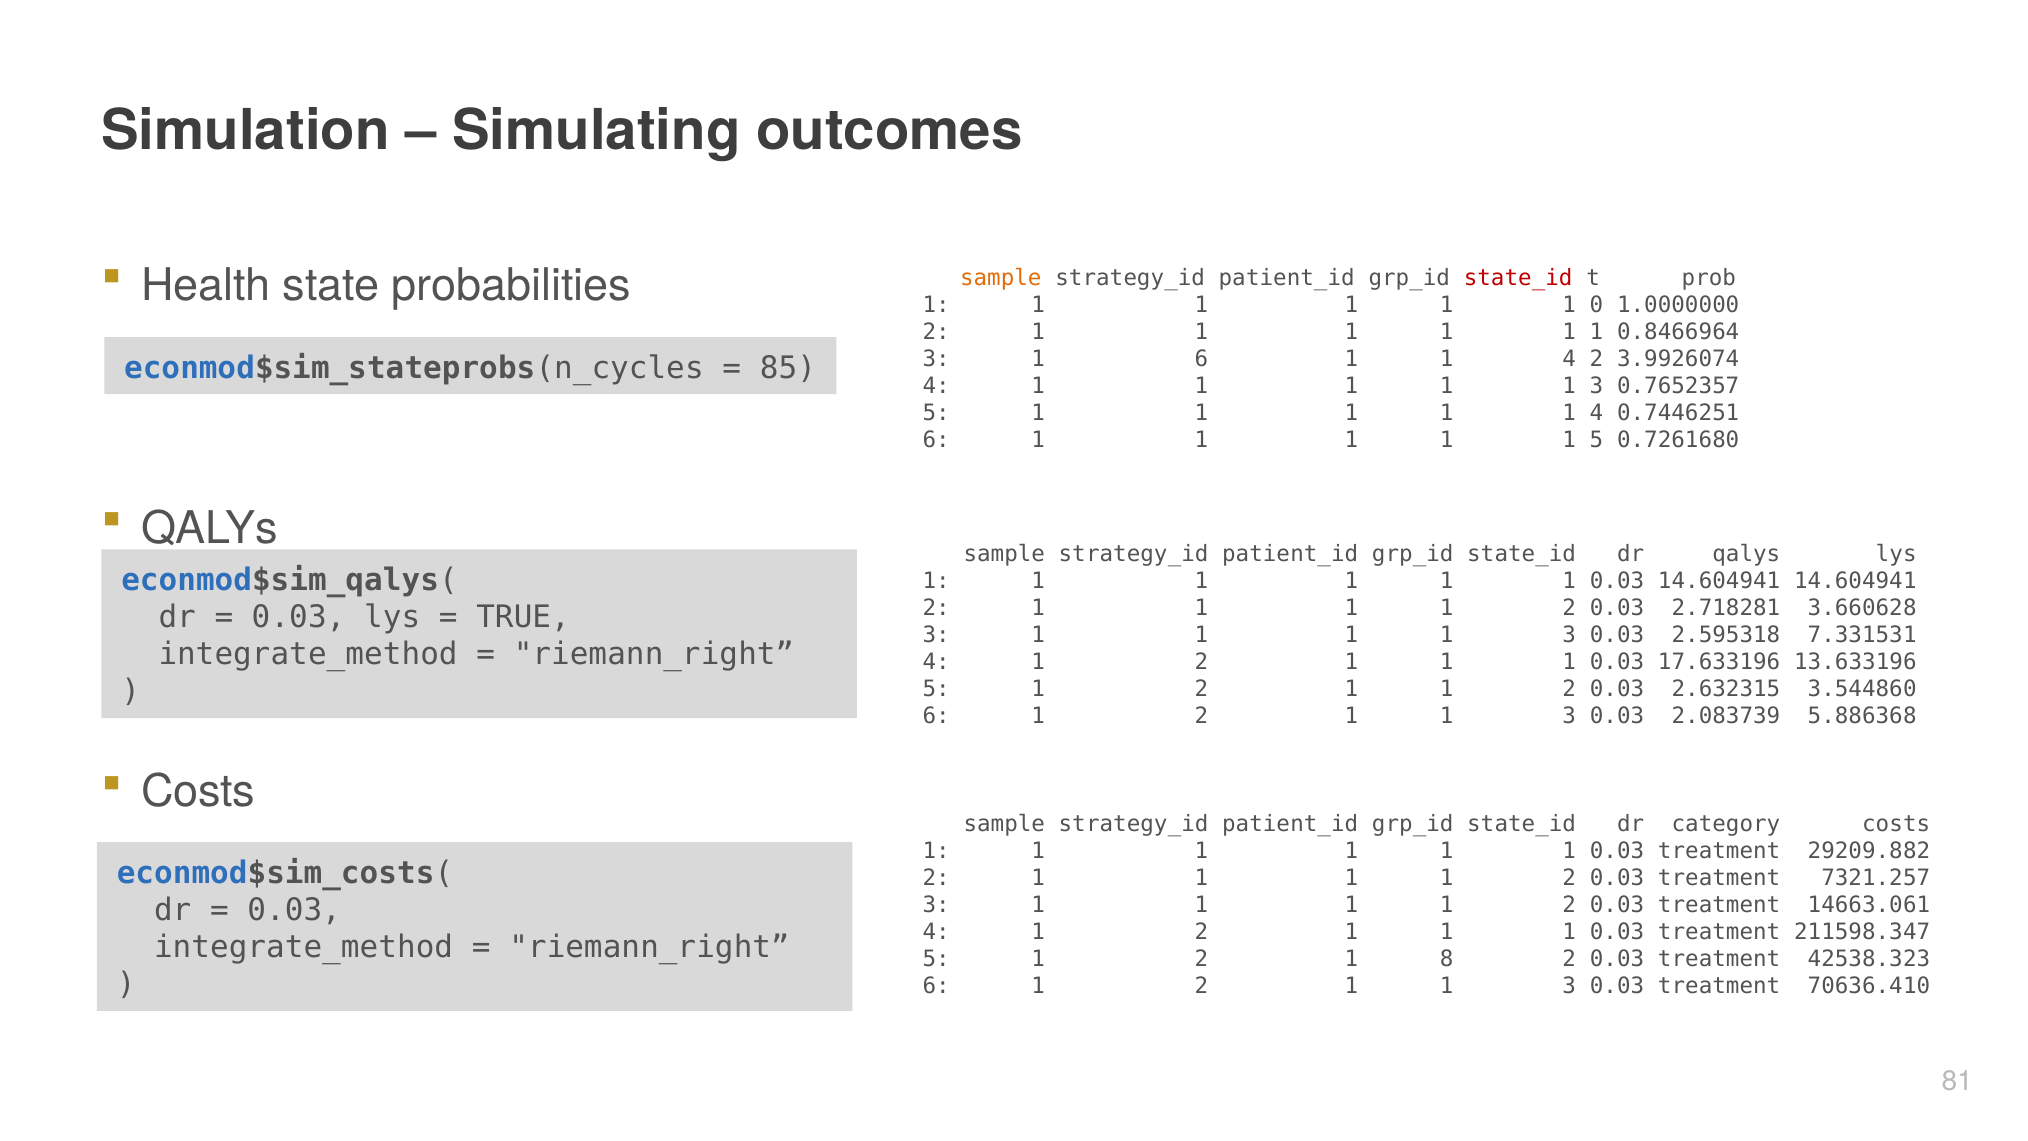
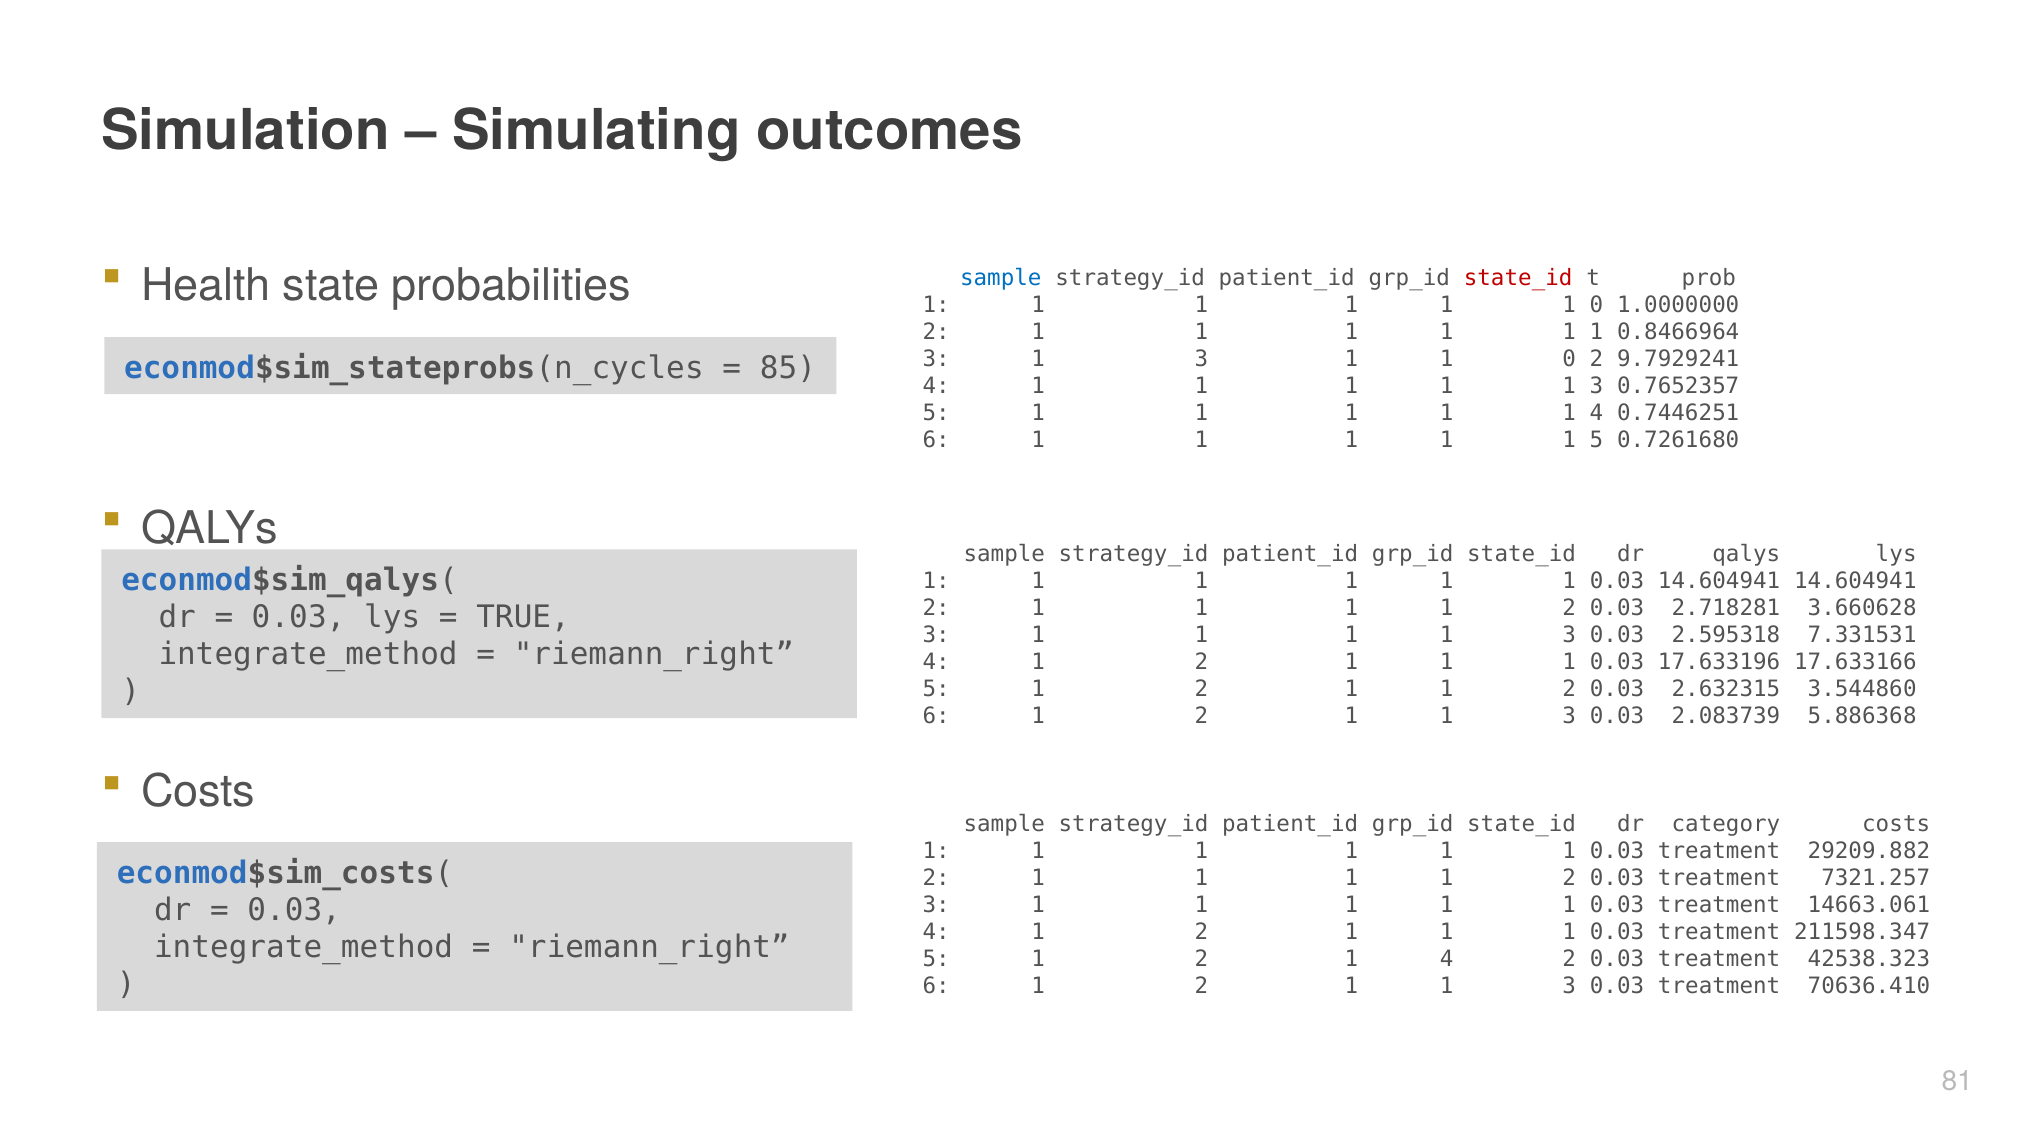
sample colour: orange -> blue (1001, 278)
3 1 6: 6 -> 3 (1201, 359)
4: 4 -> 0 (1569, 359)
3.9926074: 3.9926074 -> 9.7929241 (1678, 359)
13.633196: 13.633196 -> 17.633166 (1855, 662)
2: 2 -> 1 (1569, 905)
2 1 8: 8 -> 4 (1447, 959)
